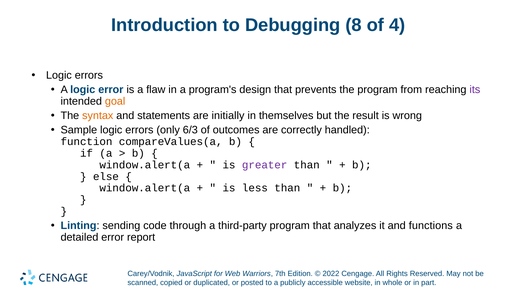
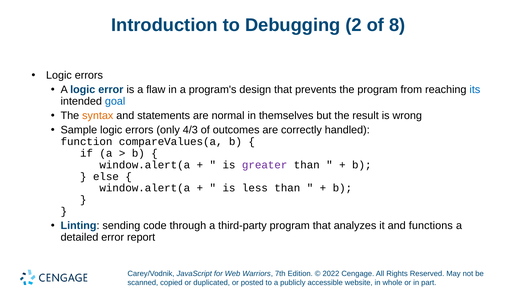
8: 8 -> 2 (354, 25)
4: 4 -> 8 (397, 25)
its colour: purple -> blue (475, 90)
goal colour: orange -> blue (115, 101)
initially: initially -> normal (228, 115)
6/3: 6/3 -> 4/3 (190, 130)
